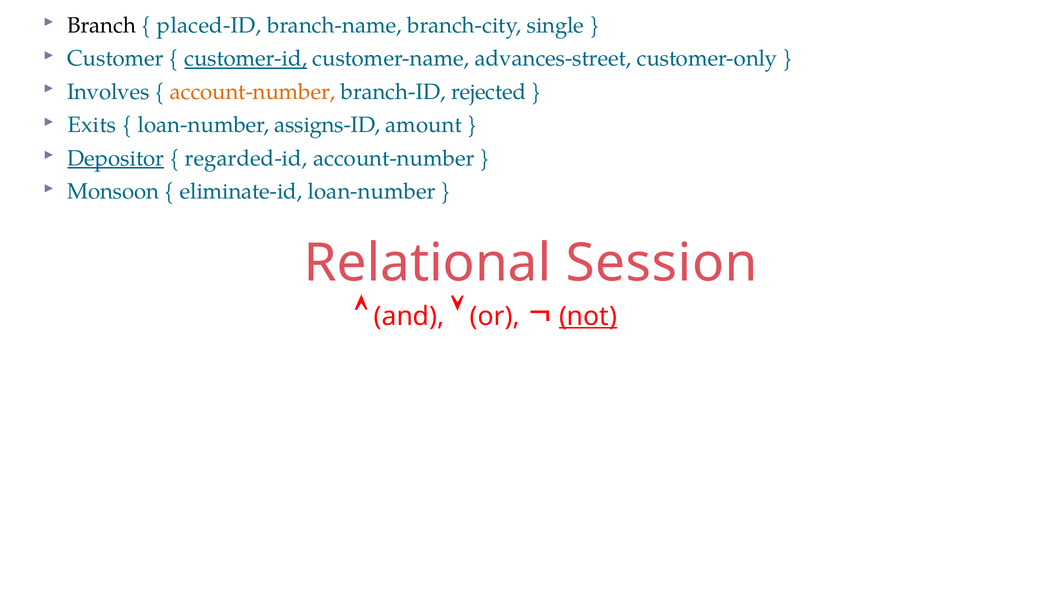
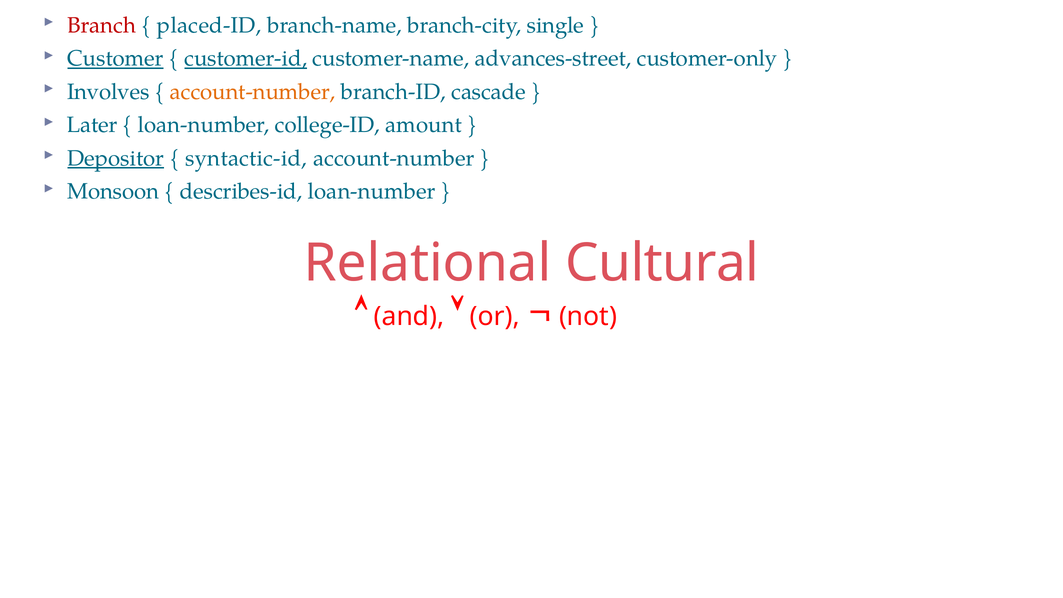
Branch colour: black -> red (102, 25)
Customer underline: none -> present (115, 59)
rejected: rejected -> cascade (489, 92)
Exits: Exits -> Later (92, 125)
assigns-ID: assigns-ID -> college-ID (327, 125)
regarded-id: regarded-id -> syntactic-id (246, 158)
eliminate-id: eliminate-id -> describes-id (241, 192)
Session: Session -> Cultural (662, 263)
not underline: present -> none (588, 316)
